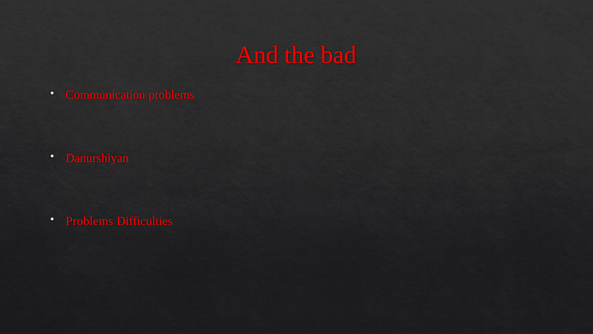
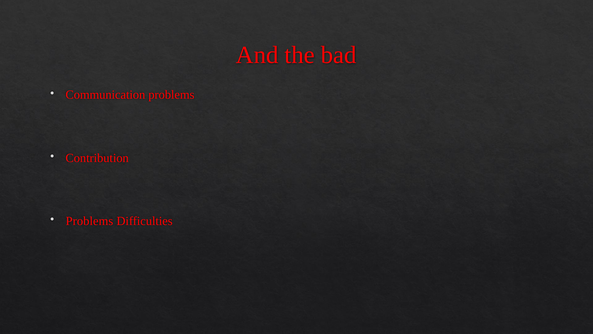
Danurshiyan: Danurshiyan -> Contribution (97, 158)
